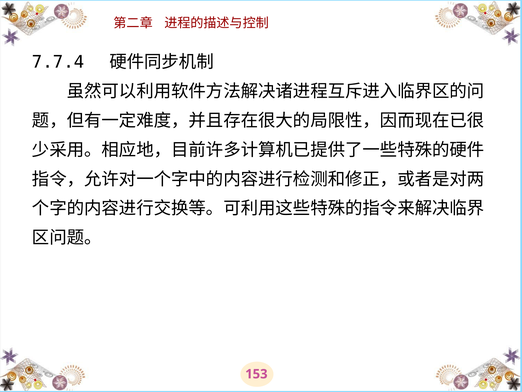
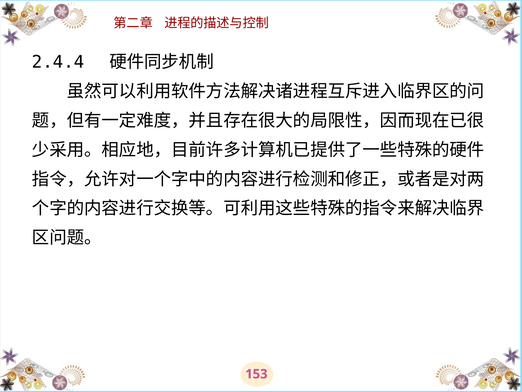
7.7.4: 7.7.4 -> 2.4.4 (58, 62)
